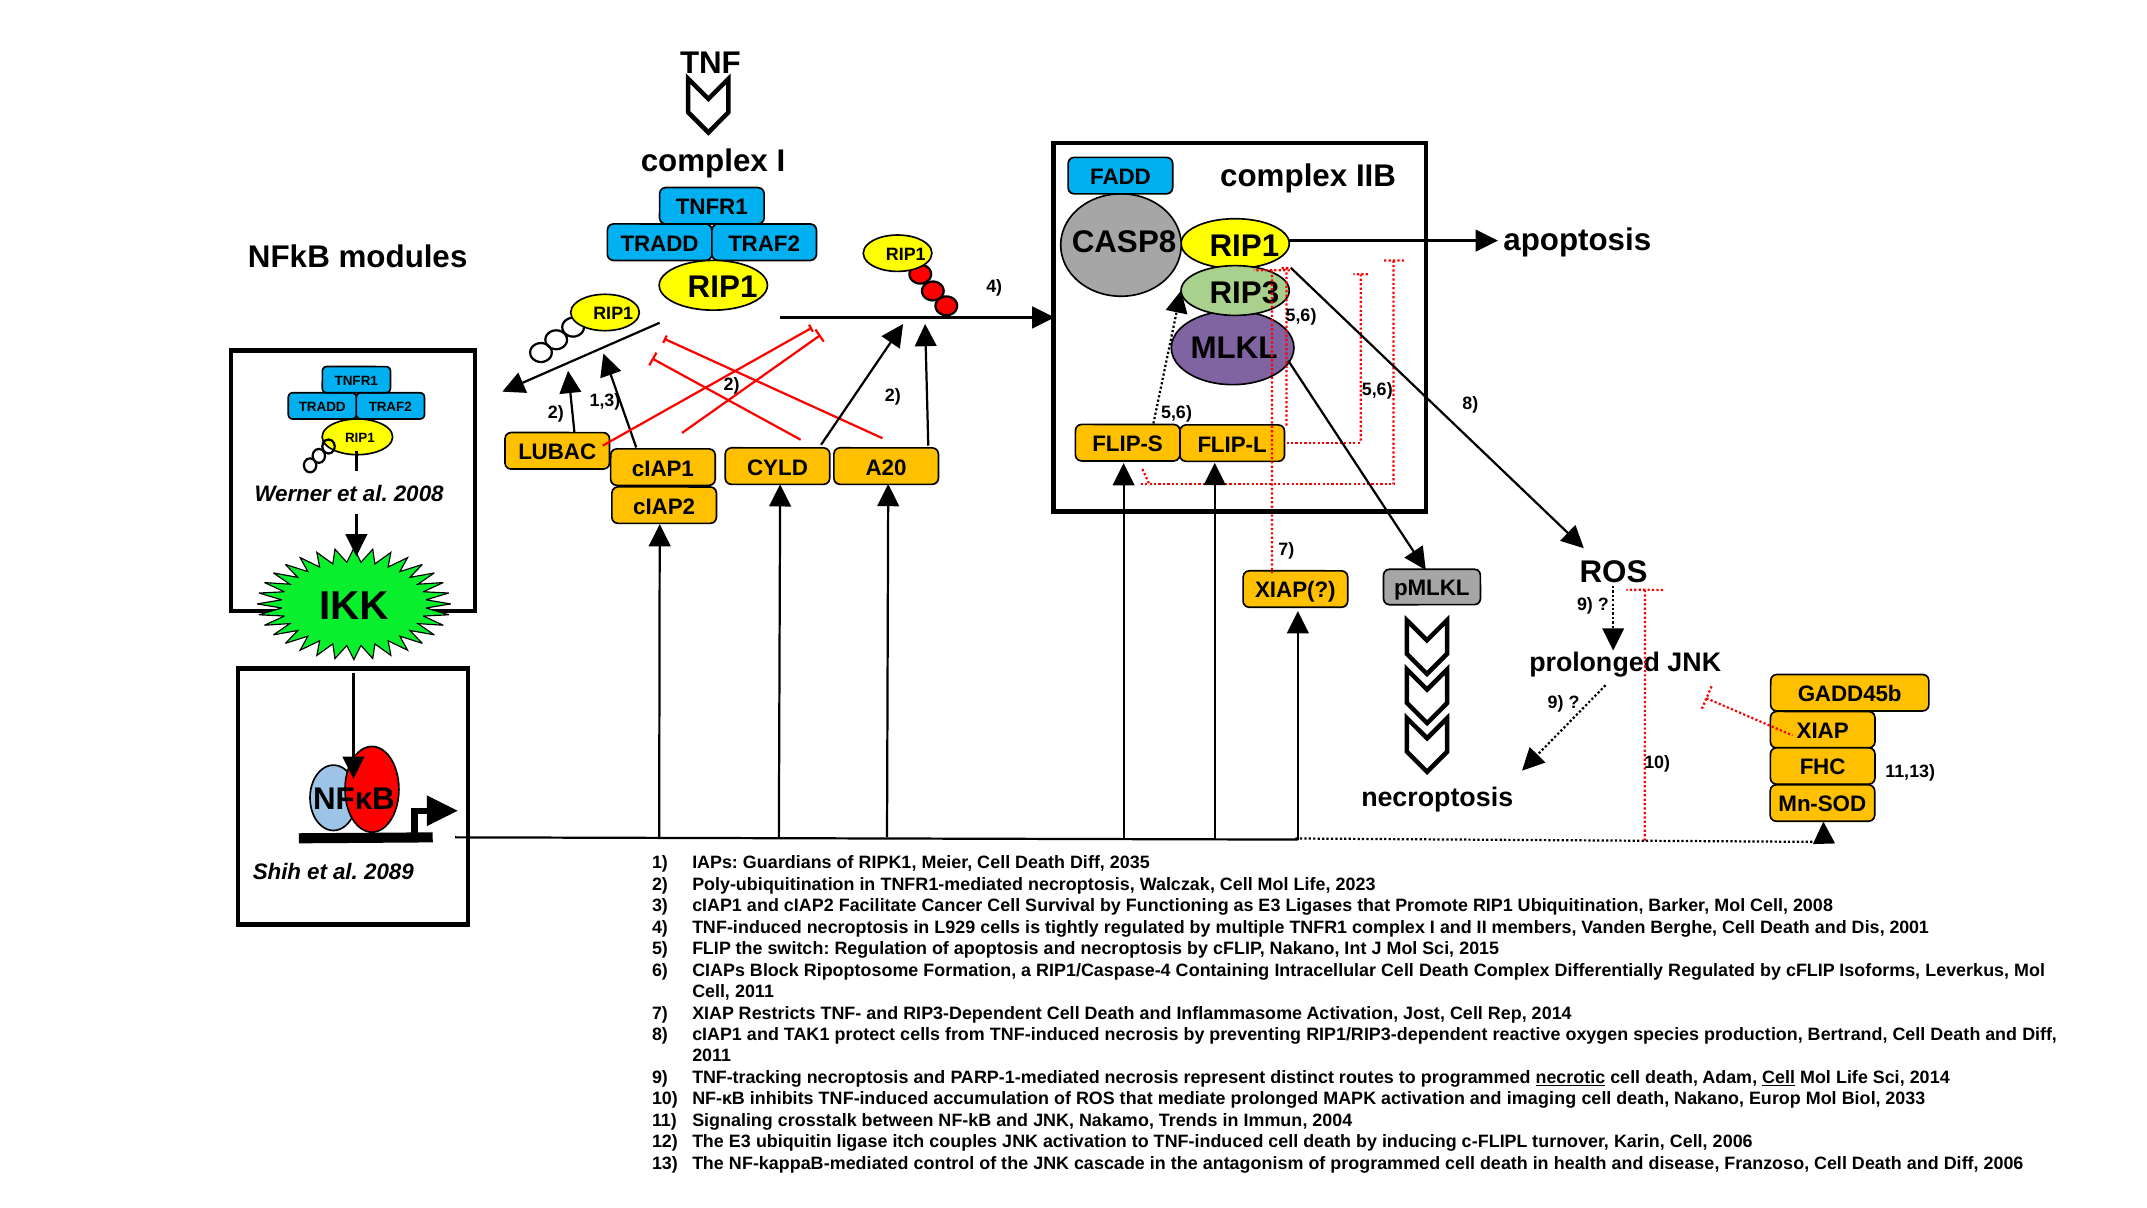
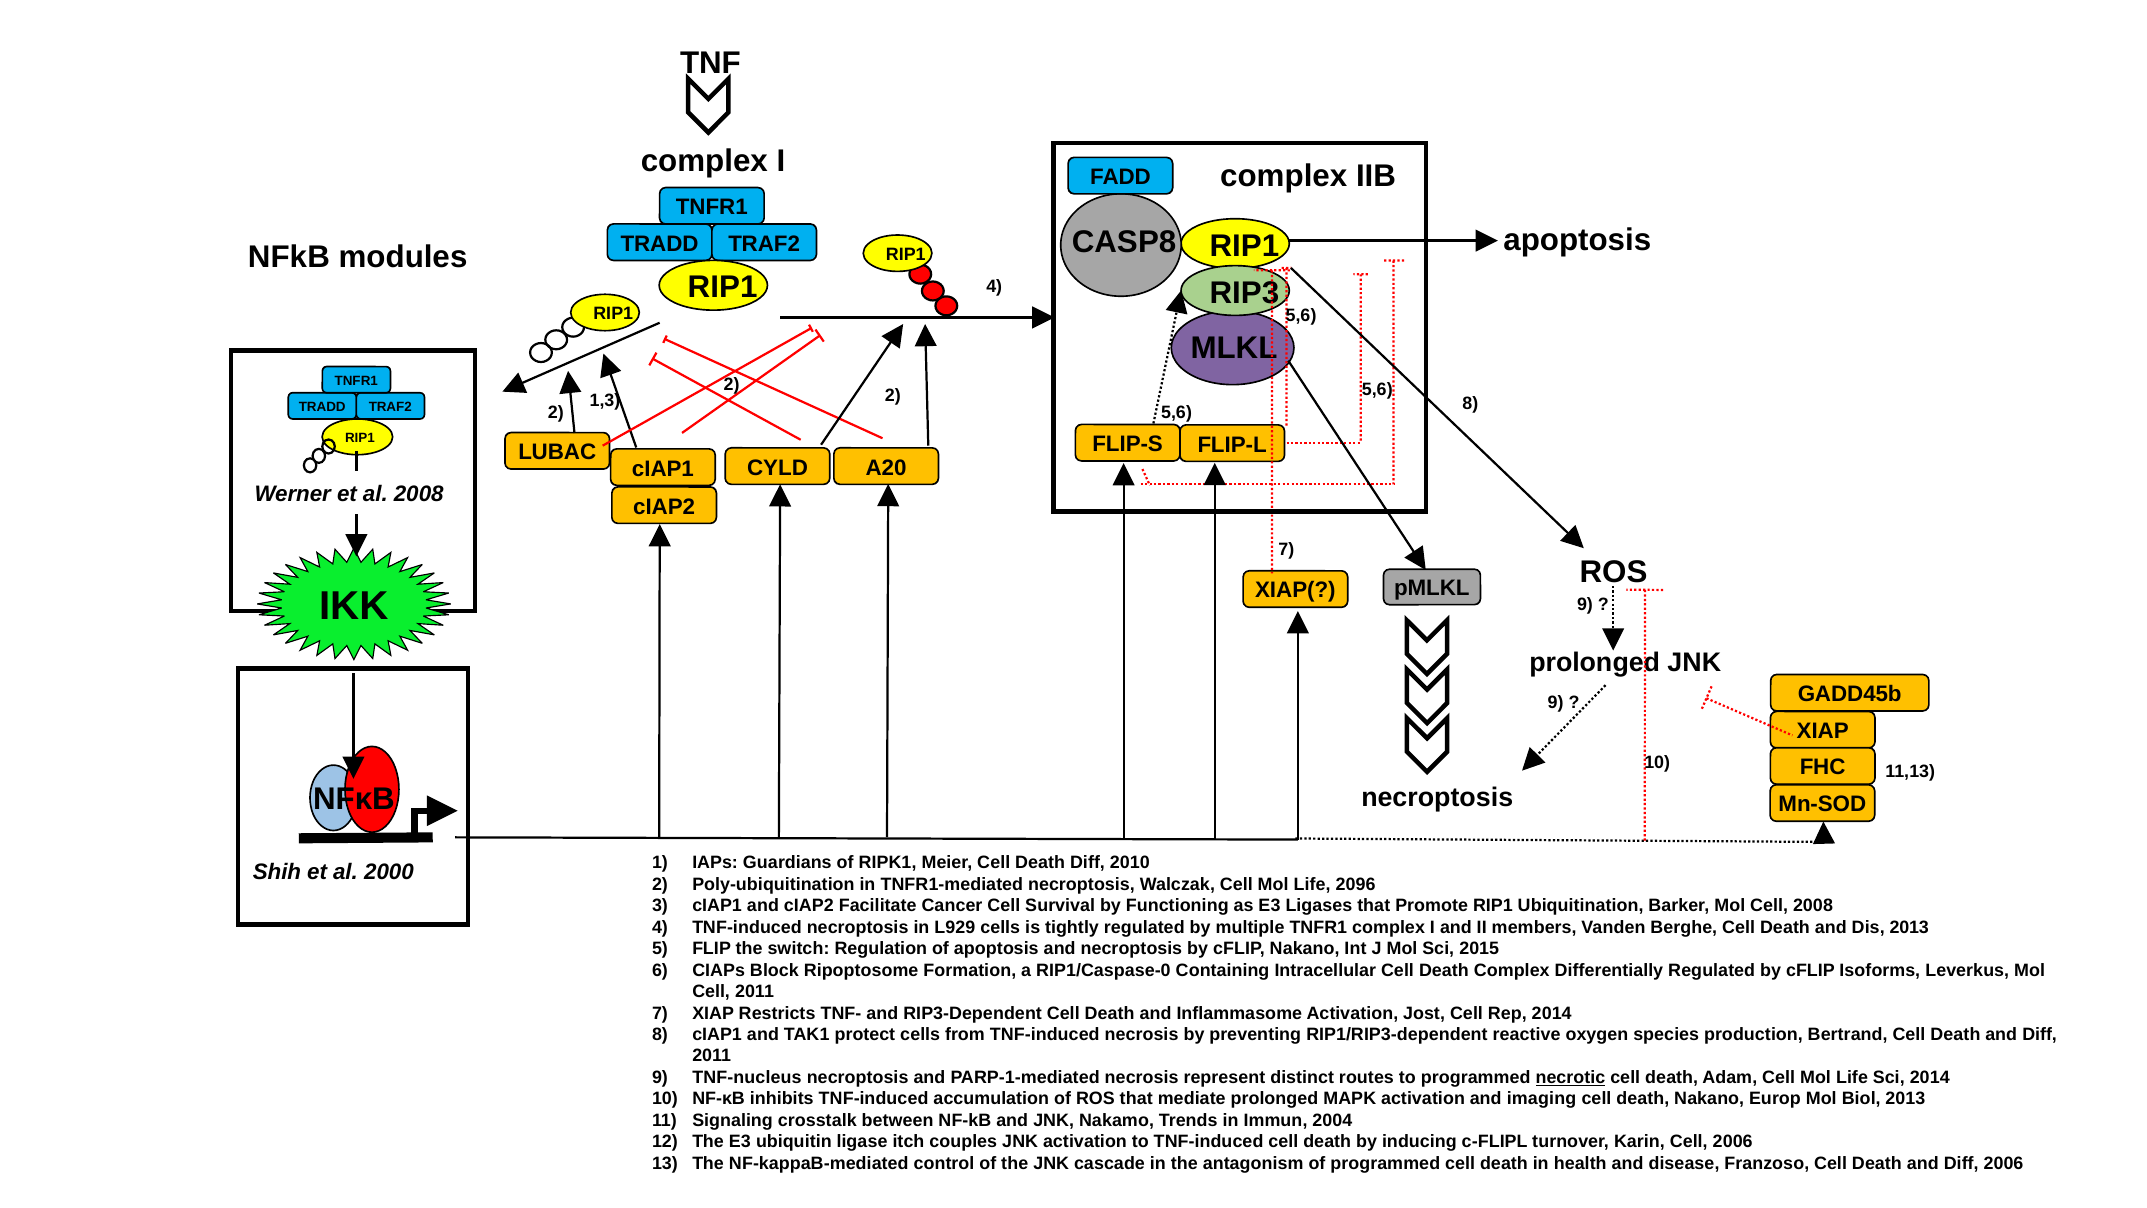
2035: 2035 -> 2010 (1130, 863)
2089: 2089 -> 2000 (389, 872)
2023: 2023 -> 2096 (1356, 884)
Dis 2001: 2001 -> 2013 (1909, 927)
RIP1/Caspase-4: RIP1/Caspase-4 -> RIP1/Caspase-0 (1103, 970)
TNF-tracking: TNF-tracking -> TNF-nucleus (747, 1077)
Cell underline: present -> none (1779, 1077)
Biol 2033: 2033 -> 2013 (1905, 1099)
